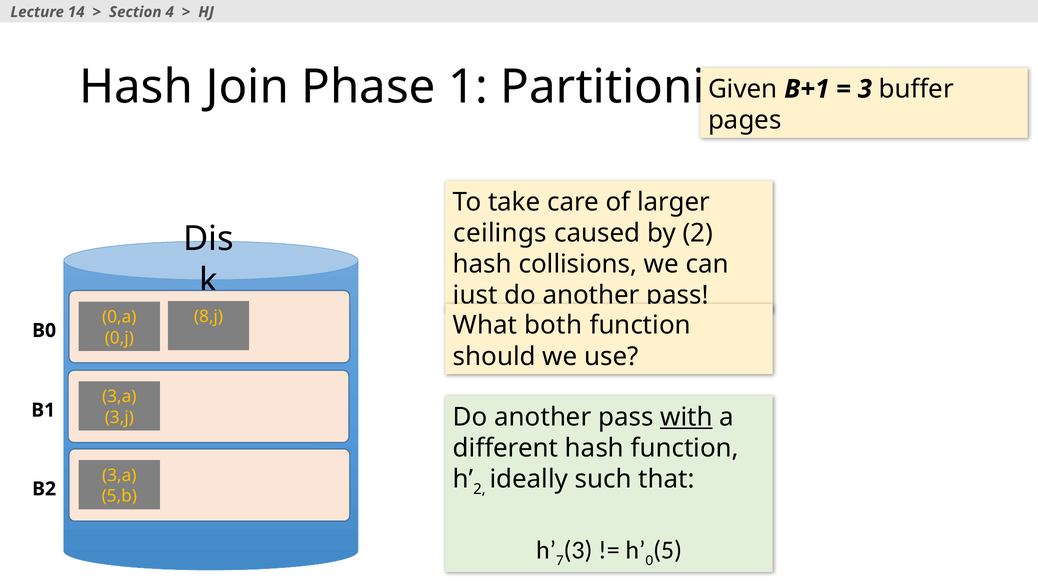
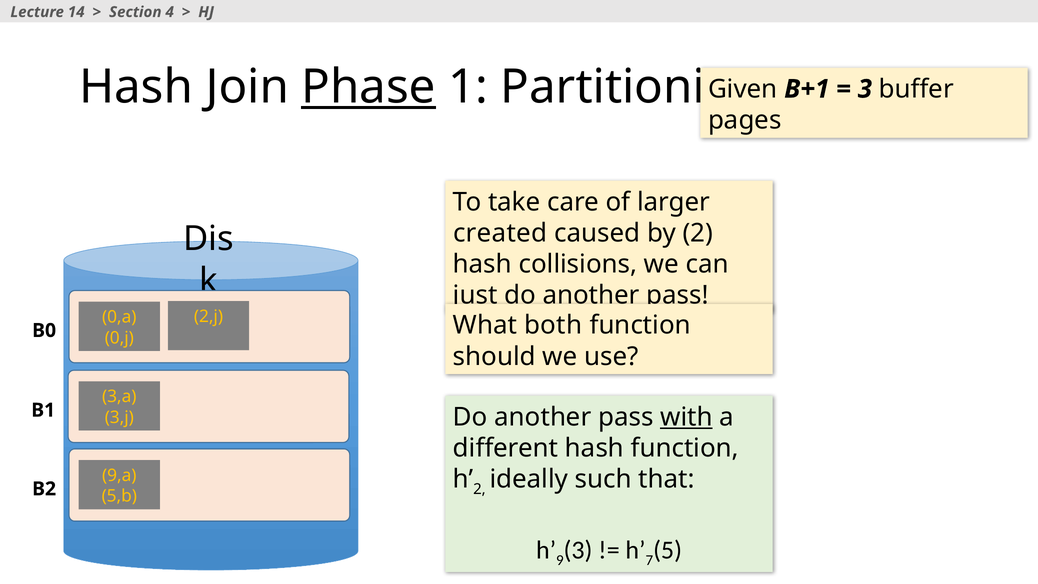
Phase underline: none -> present (368, 87)
ceilings: ceilings -> created (500, 233)
8,j: 8,j -> 2,j (209, 316)
3,a: 3,a -> 9,a (119, 475)
7: 7 -> 9 (560, 560)
0: 0 -> 7 (649, 560)
